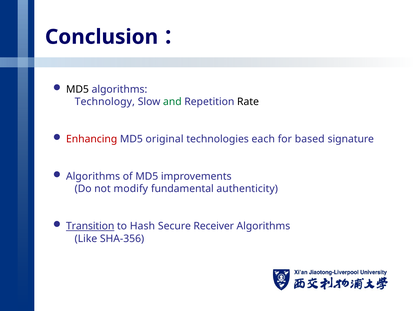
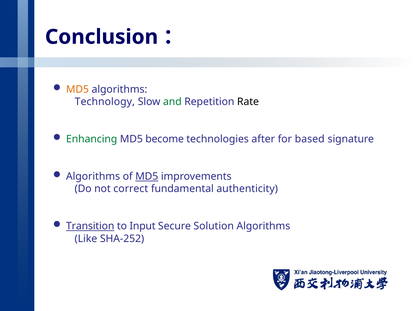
MD5 colour: black -> orange (77, 89)
Enhancing colour: red -> green (92, 139)
original: original -> become (165, 139)
each: each -> after (263, 139)
MD5 underline: none -> present (147, 177)
modify: modify -> correct (131, 189)
Hash: Hash -> Input (143, 226)
Receiver: Receiver -> Solution (214, 226)
SHA-356: SHA-356 -> SHA-252 (122, 239)
